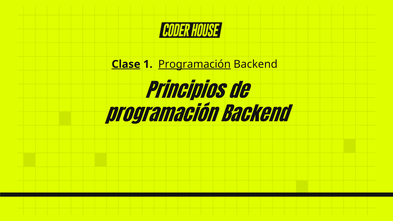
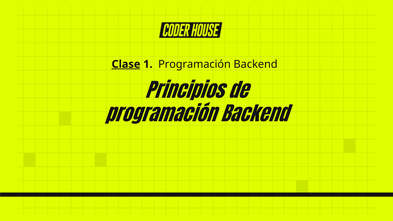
Programación underline: present -> none (194, 64)
